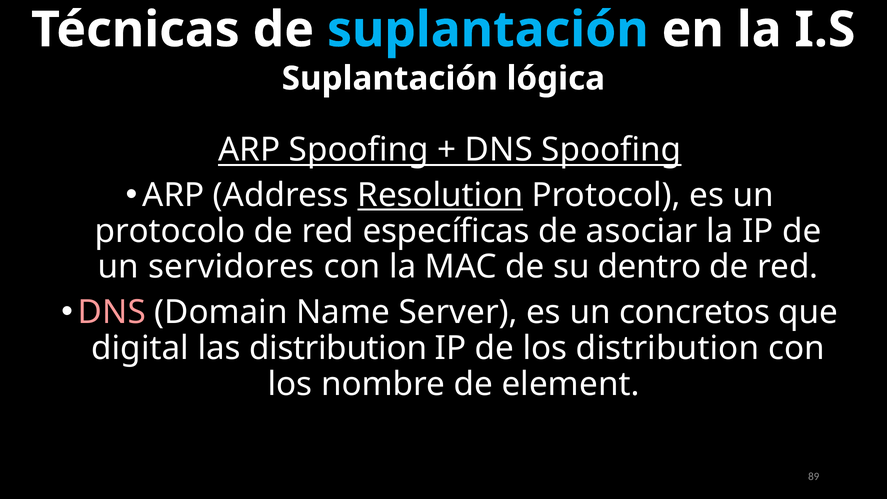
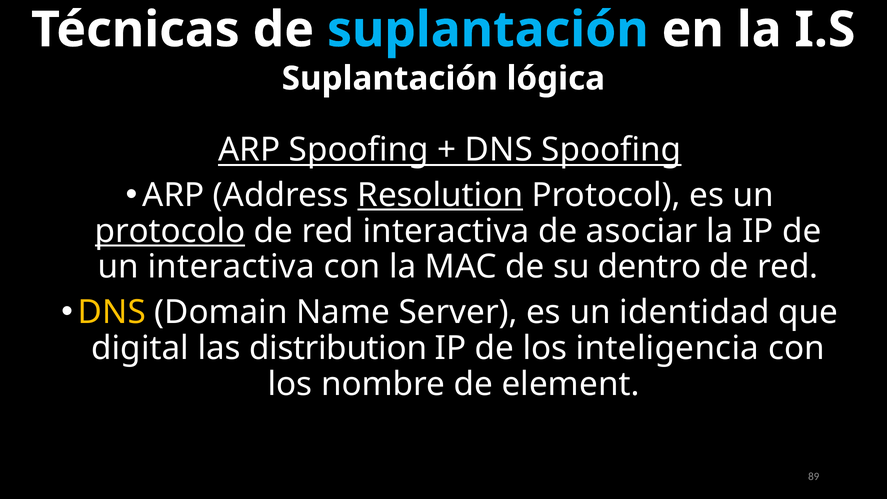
protocolo underline: none -> present (170, 231)
red específicas: específicas -> interactiva (446, 231)
un servidores: servidores -> interactiva (231, 267)
DNS colour: pink -> yellow (112, 312)
concretos: concretos -> identidad (694, 312)
los distribution: distribution -> inteligencia (668, 348)
